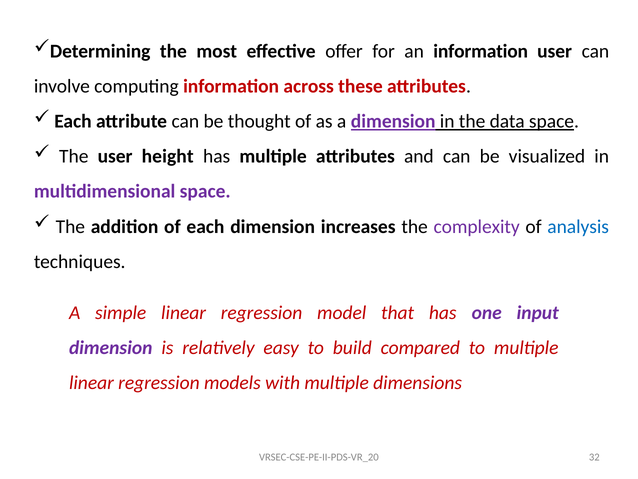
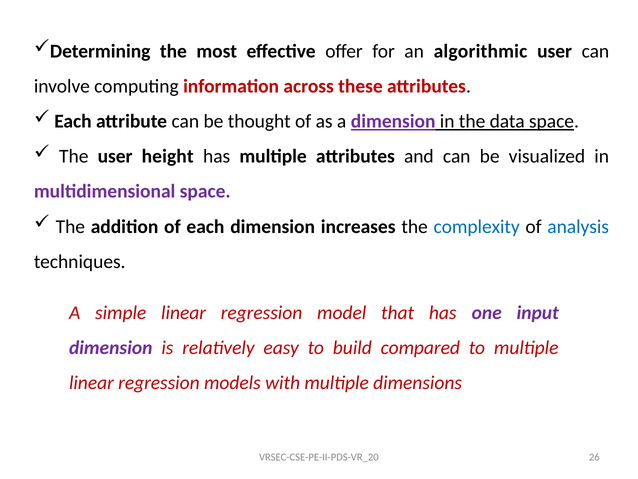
an information: information -> algorithmic (480, 51)
complexity colour: purple -> blue (477, 226)
32: 32 -> 26 (594, 457)
